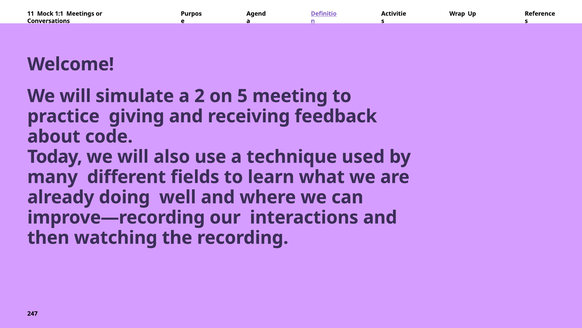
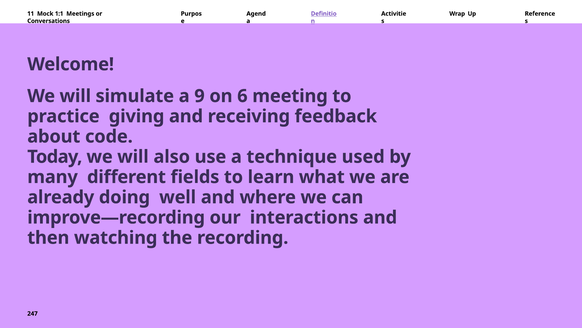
2: 2 -> 9 (199, 96)
5: 5 -> 6 (242, 96)
